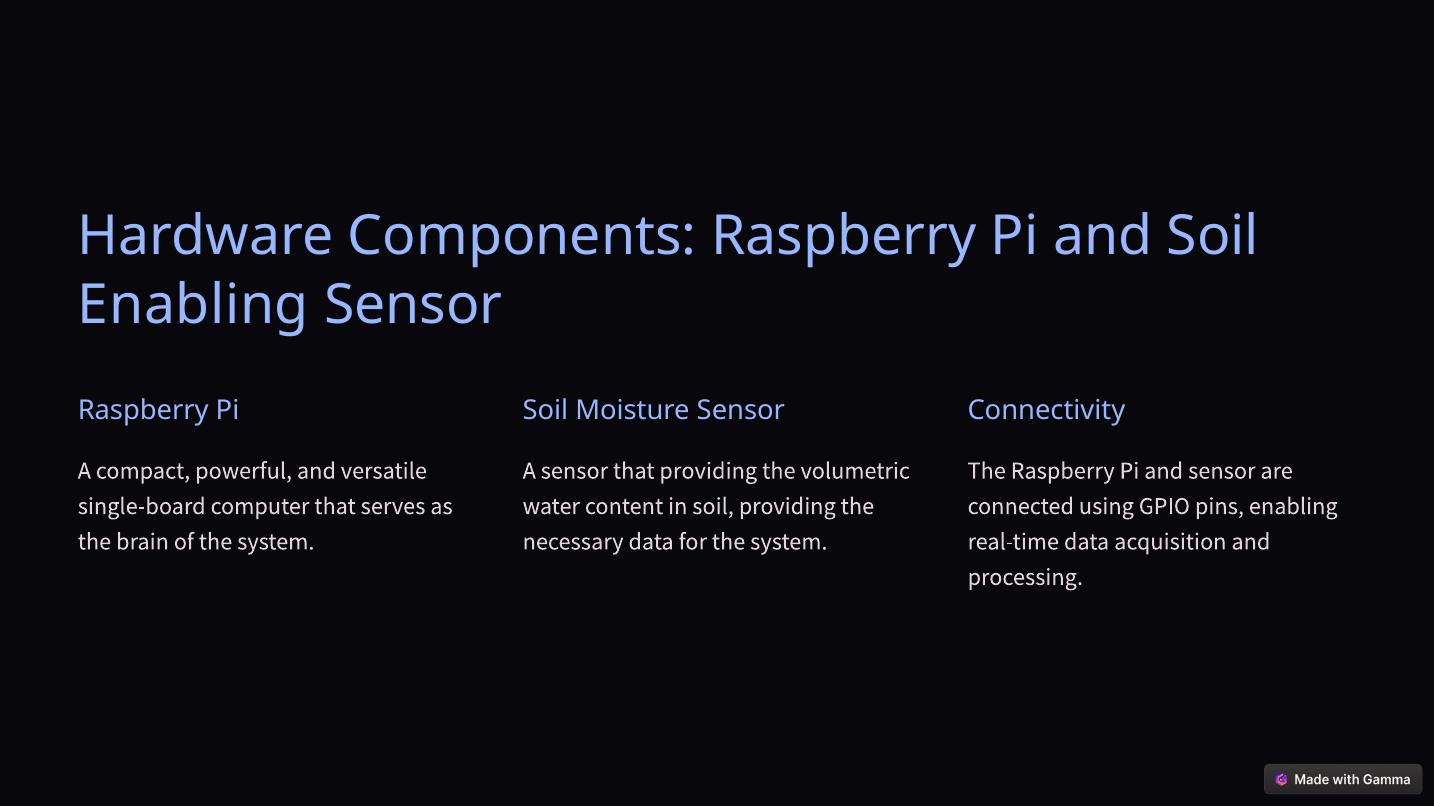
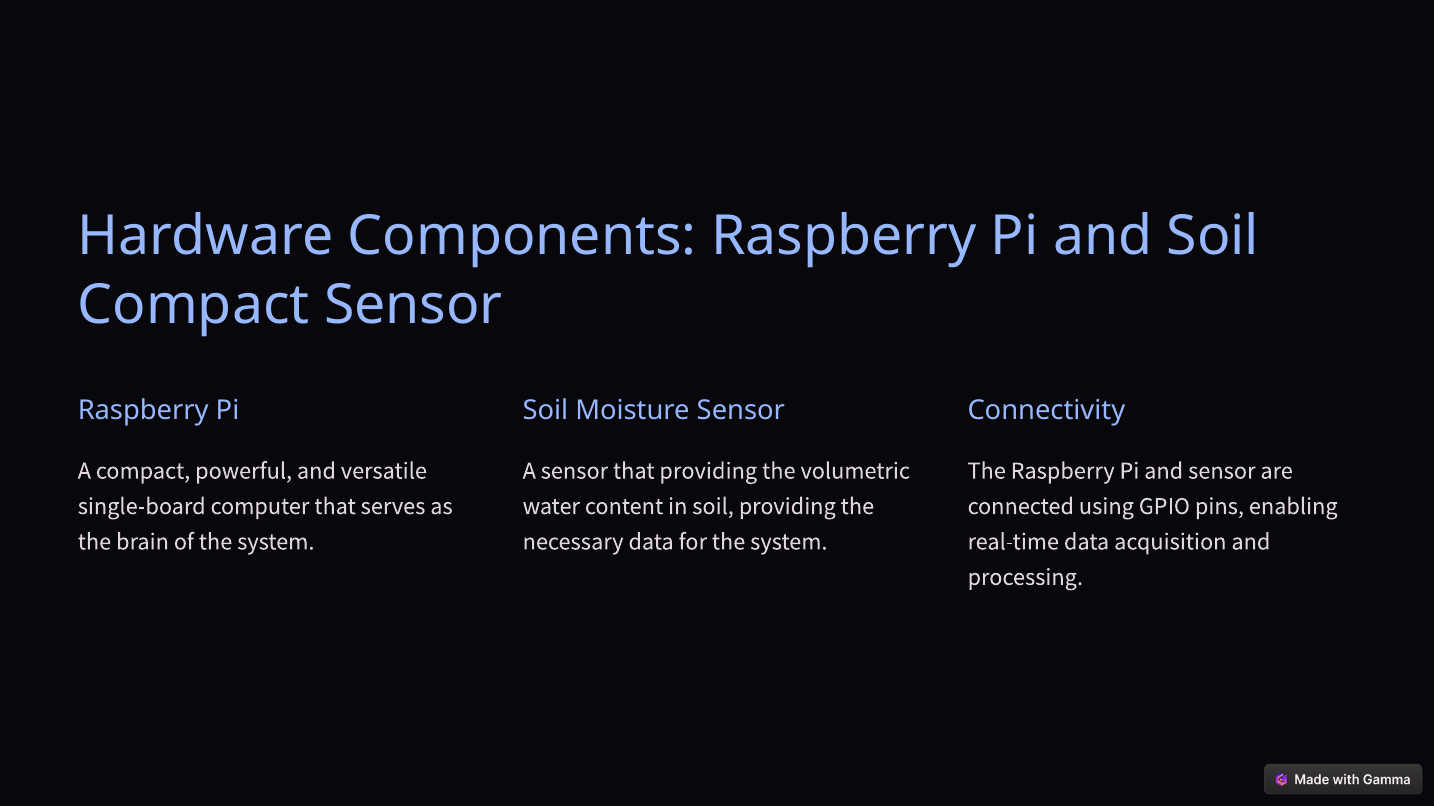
Enabling: Enabling -> Compact (194, 305)
